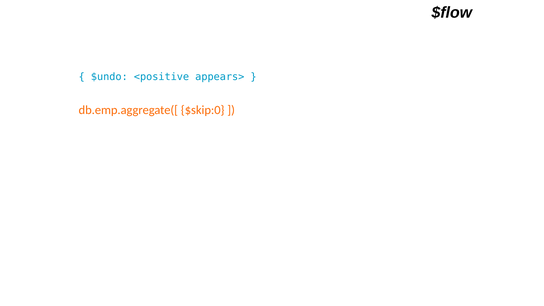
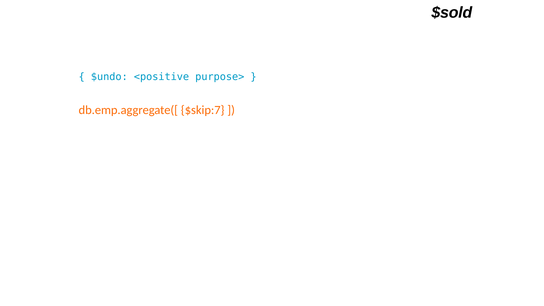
$flow: $flow -> $sold (452, 13)
appears>: appears> -> purpose> (220, 77)
$skip:0: $skip:0 -> $skip:7 (203, 110)
